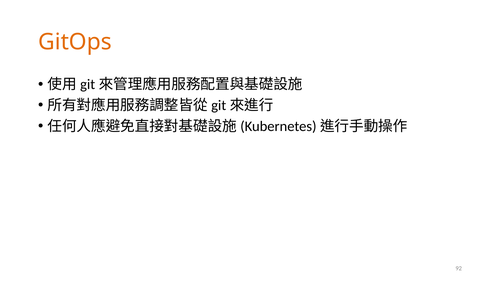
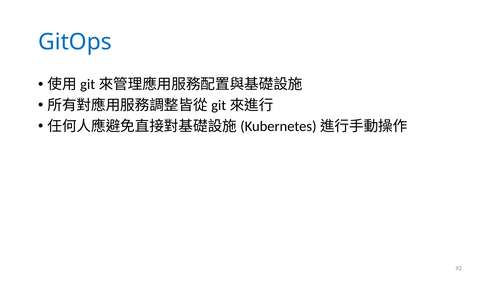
GitOps colour: orange -> blue (75, 42)
